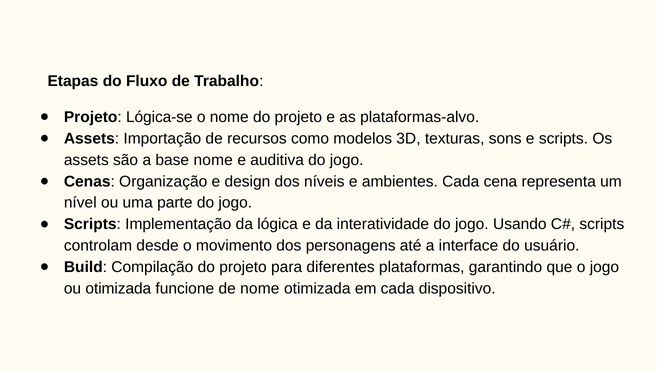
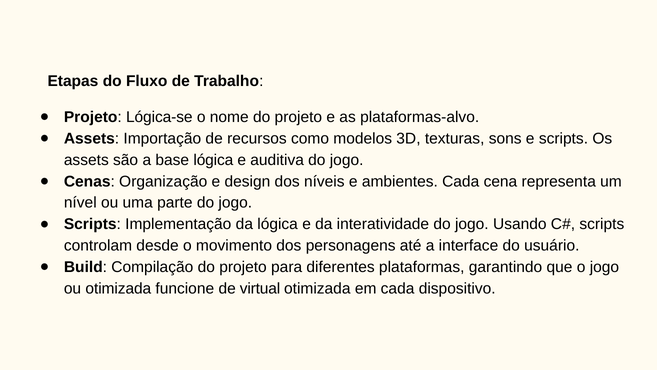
base nome: nome -> lógica (213, 160)
de nome: nome -> virtual (260, 288)
